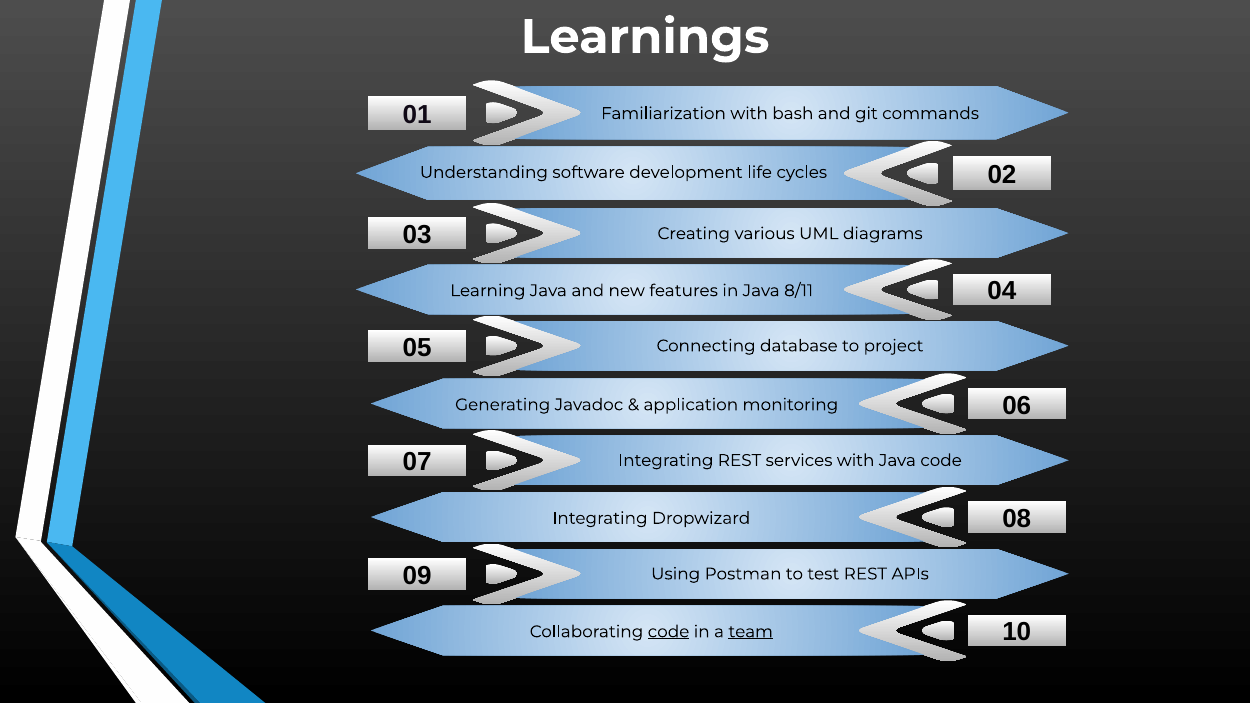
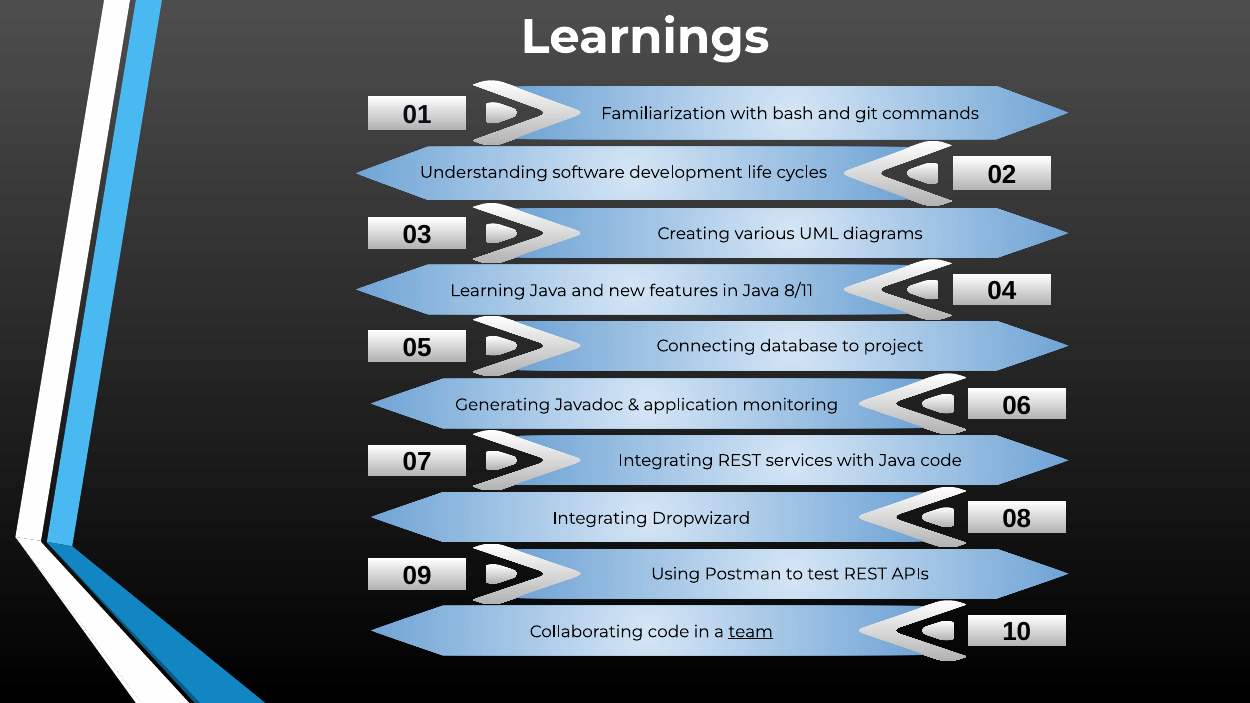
code underline: present -> none (669, 632)
